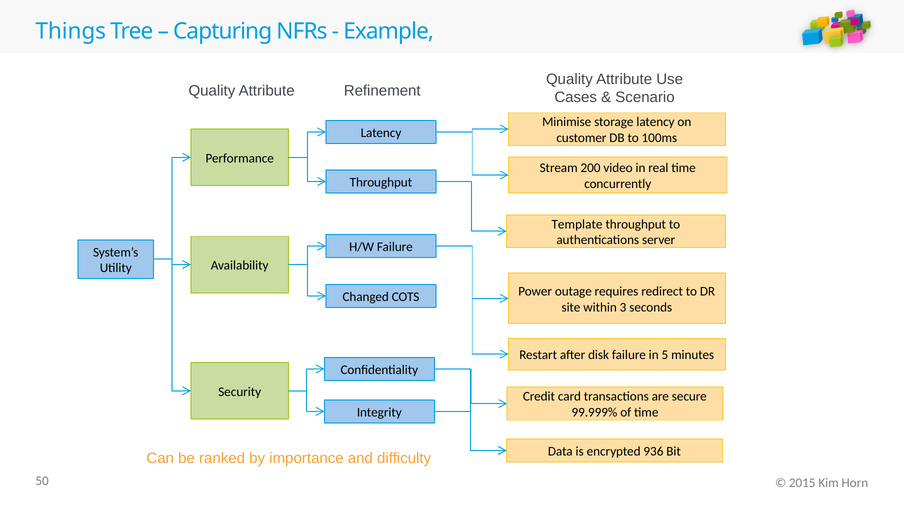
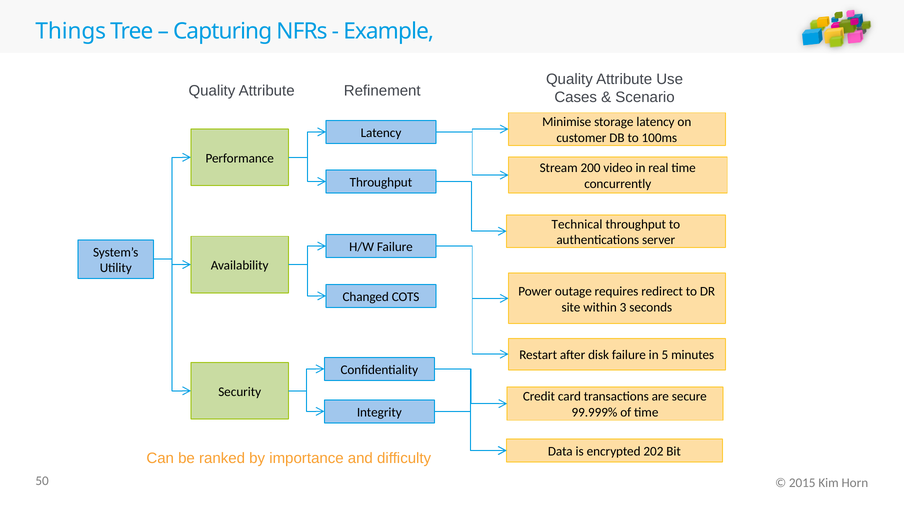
Template: Template -> Technical (577, 224)
936: 936 -> 202 (653, 451)
